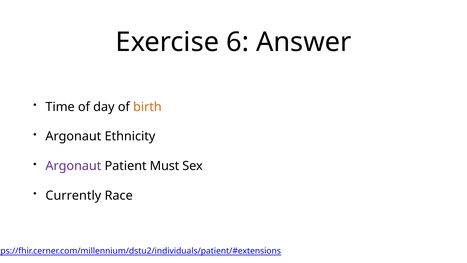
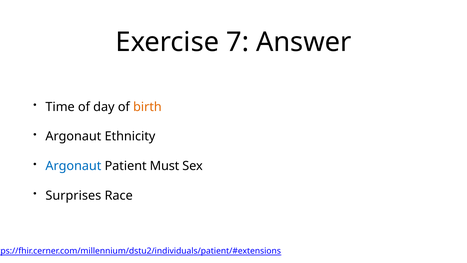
6: 6 -> 7 (238, 42)
Argonaut colour: purple -> blue (73, 166)
Currently: Currently -> Surprises (73, 195)
